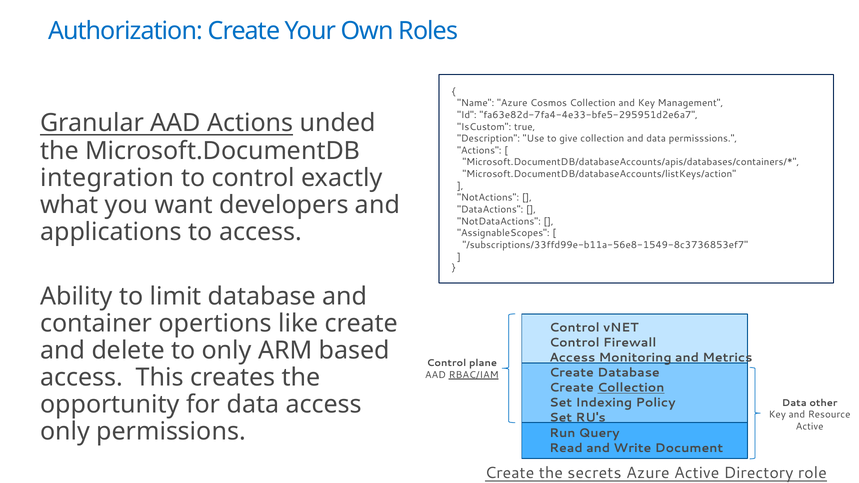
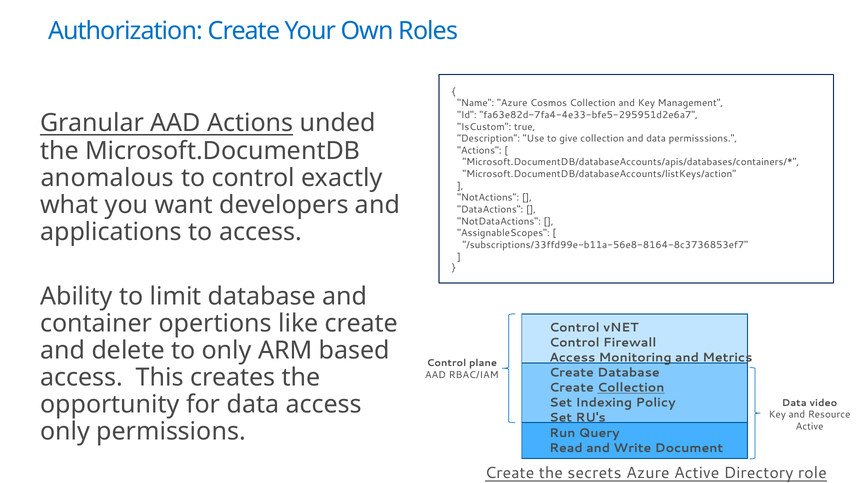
integration: integration -> anomalous (107, 178)
/subscriptions/33ffd99e-b11a-56e8-1549-8c3736853ef7: /subscriptions/33ffd99e-b11a-56e8-1549-8c3736853ef7 -> /subscriptions/33ffd99e-b11a-56e8-8164-8c3736853ef7 (605, 245)
RBAC/IAM underline: present -> none (474, 375)
other: other -> video (823, 403)
